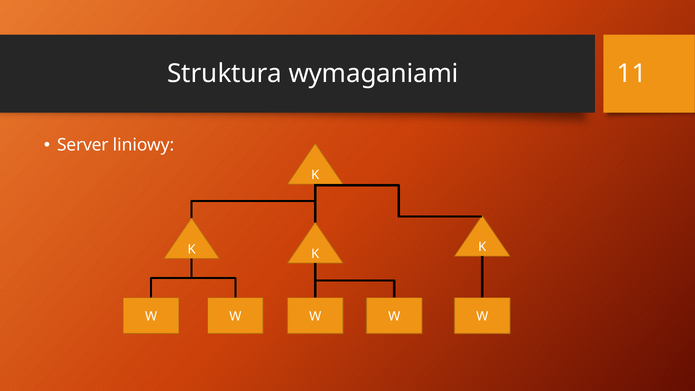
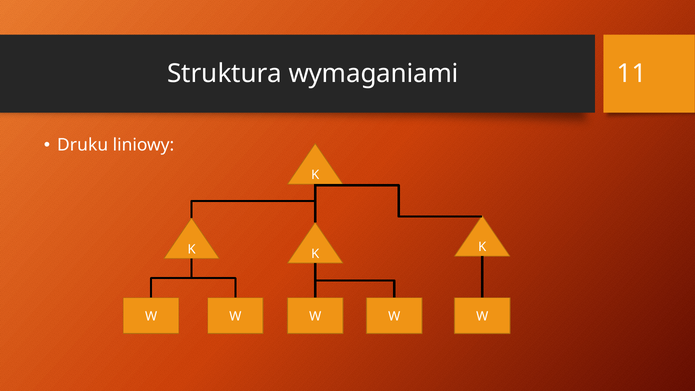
Server: Server -> Druku (83, 145)
